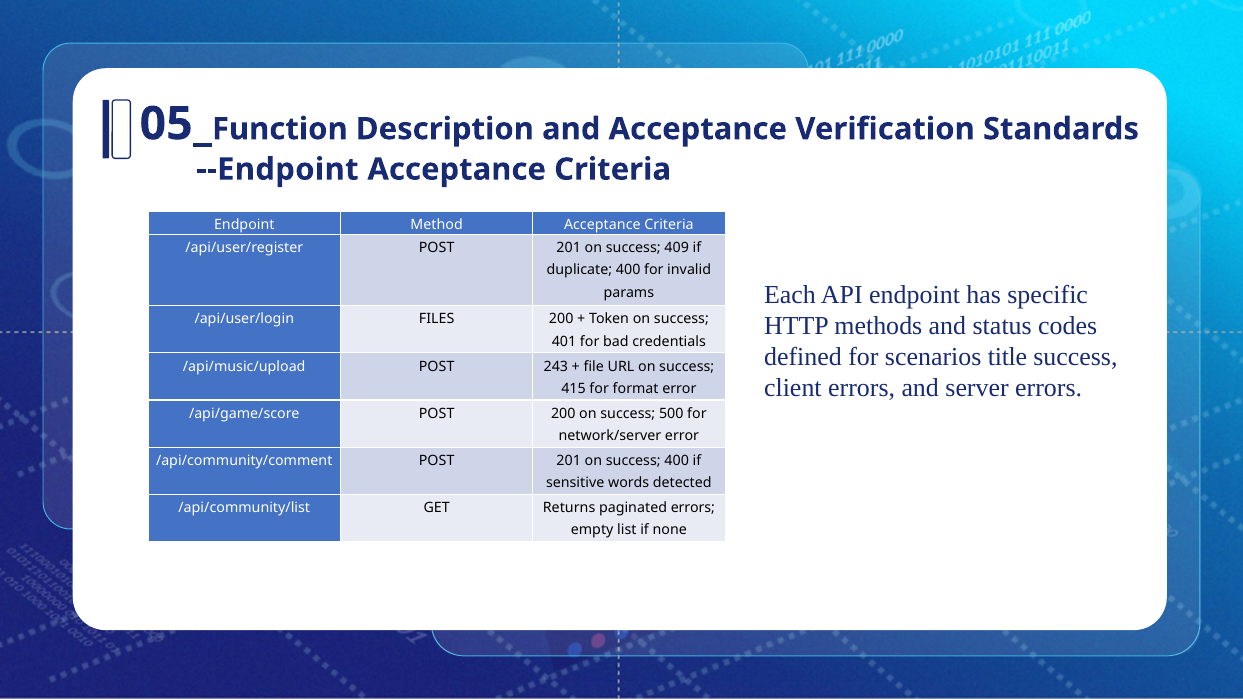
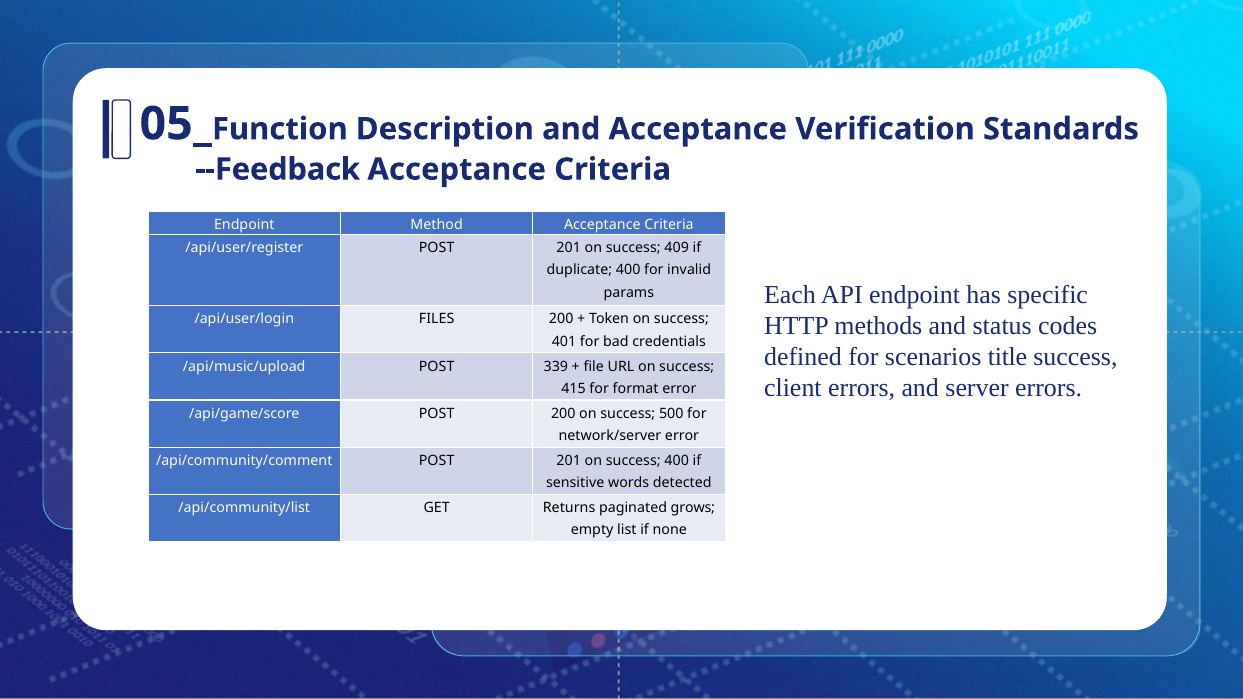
--Endpoint: --Endpoint -> --Feedback (278, 169)
243: 243 -> 339 (556, 366)
paginated errors: errors -> grows (693, 508)
